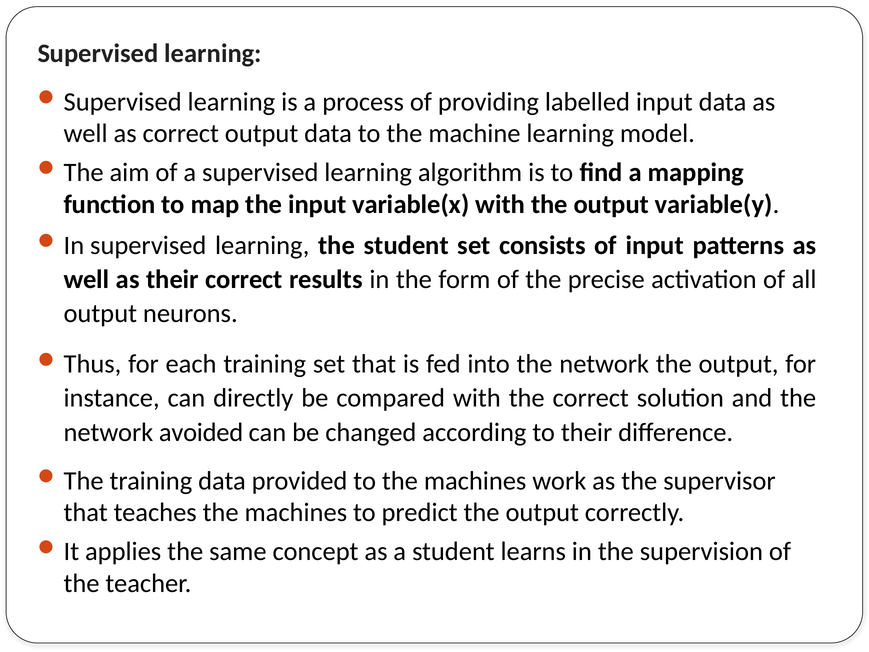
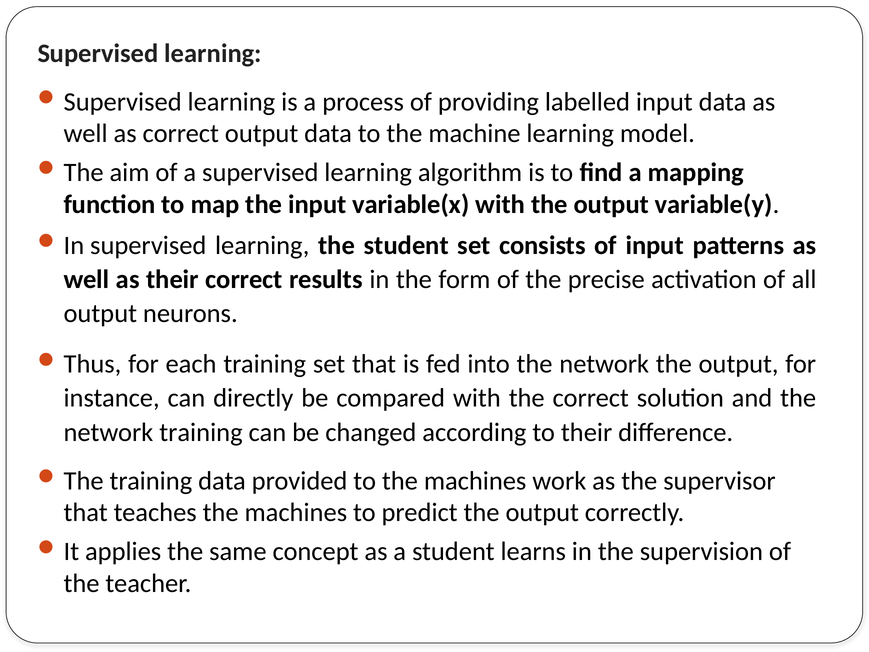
network avoided: avoided -> training (201, 432)
